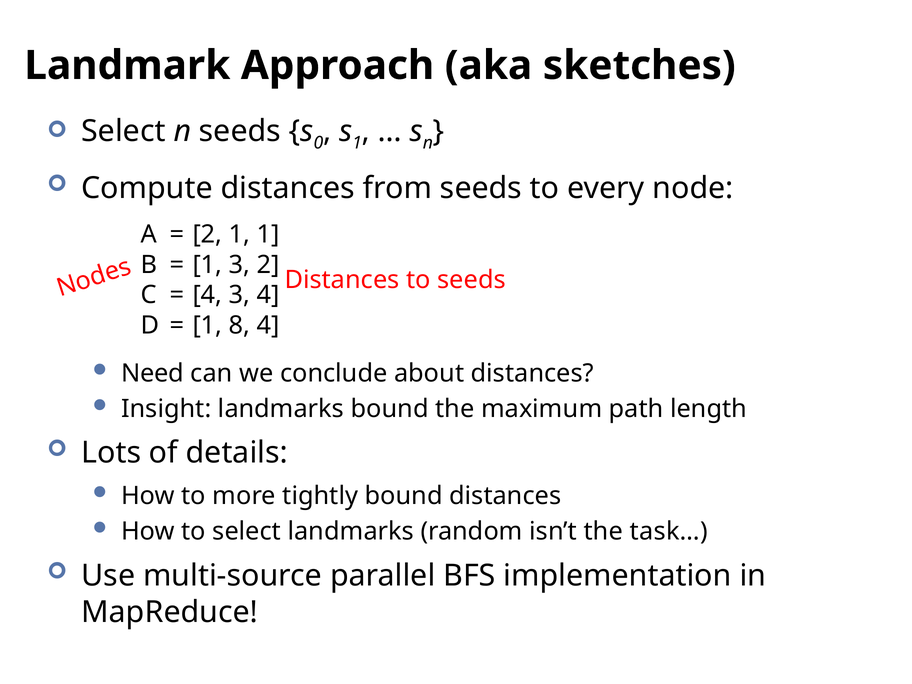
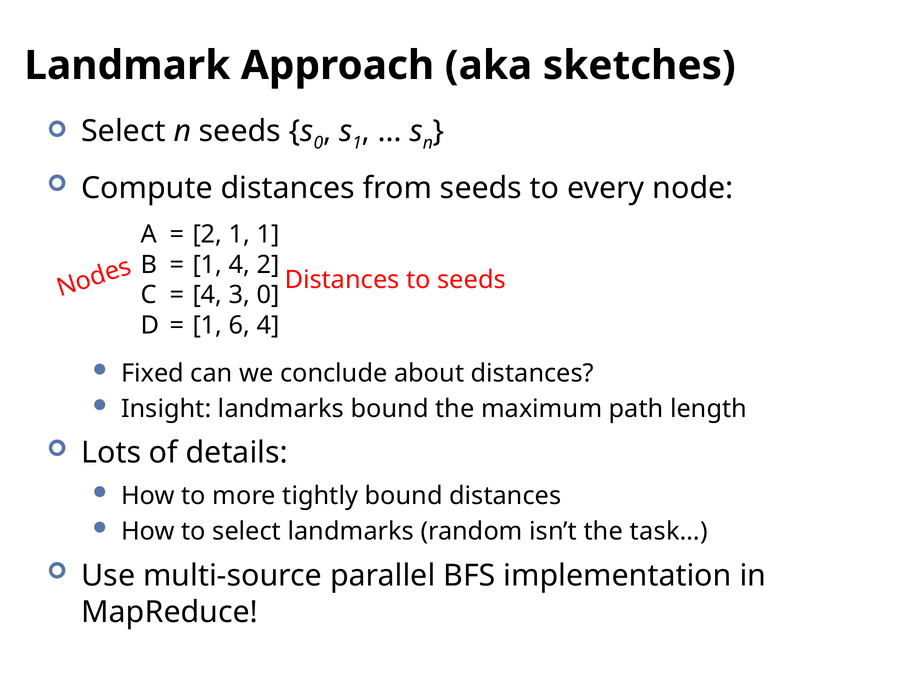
1 3: 3 -> 4 (239, 265)
3 4: 4 -> 0 (268, 295)
8: 8 -> 6 (239, 325)
Need: Need -> Fixed (153, 373)
